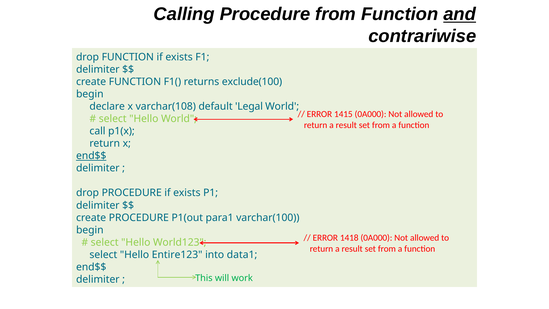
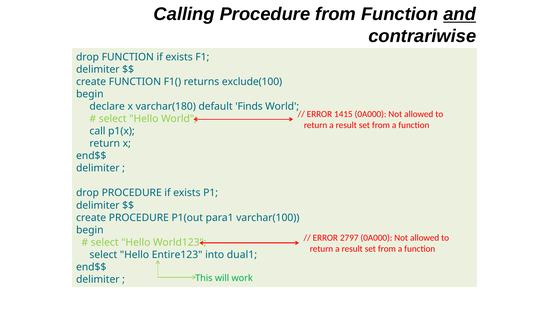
varchar(108: varchar(108 -> varchar(180 (166, 106)
Legal: Legal -> Finds (249, 106)
end$$ underline: present -> none (91, 156)
1418: 1418 -> 2797 (349, 238)
data1: data1 -> dual1 (242, 255)
